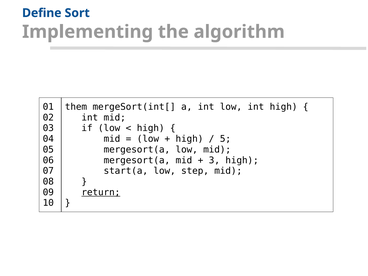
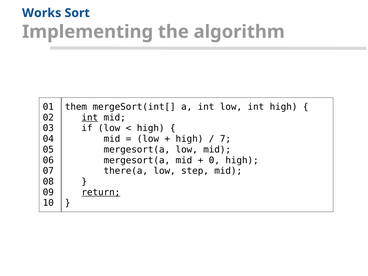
Define: Define -> Works (42, 13)
int underline: none -> present (90, 118)
5: 5 -> 7 (225, 139)
3: 3 -> 0 (214, 160)
start(a: start(a -> there(a (126, 171)
